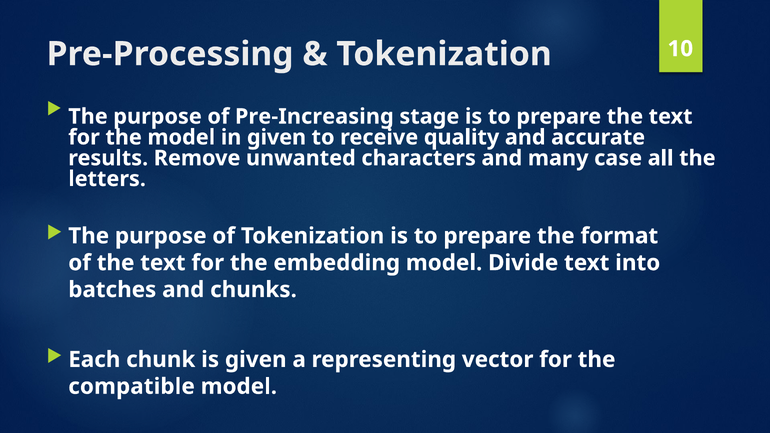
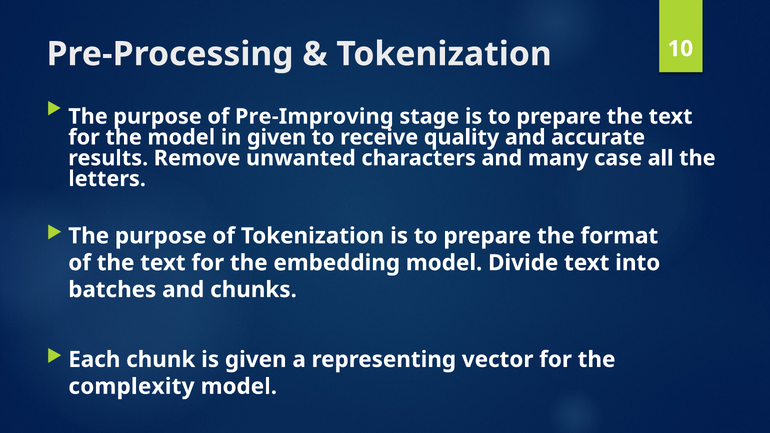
Pre-Increasing: Pre-Increasing -> Pre-Improving (314, 117)
compatible: compatible -> complexity (131, 387)
